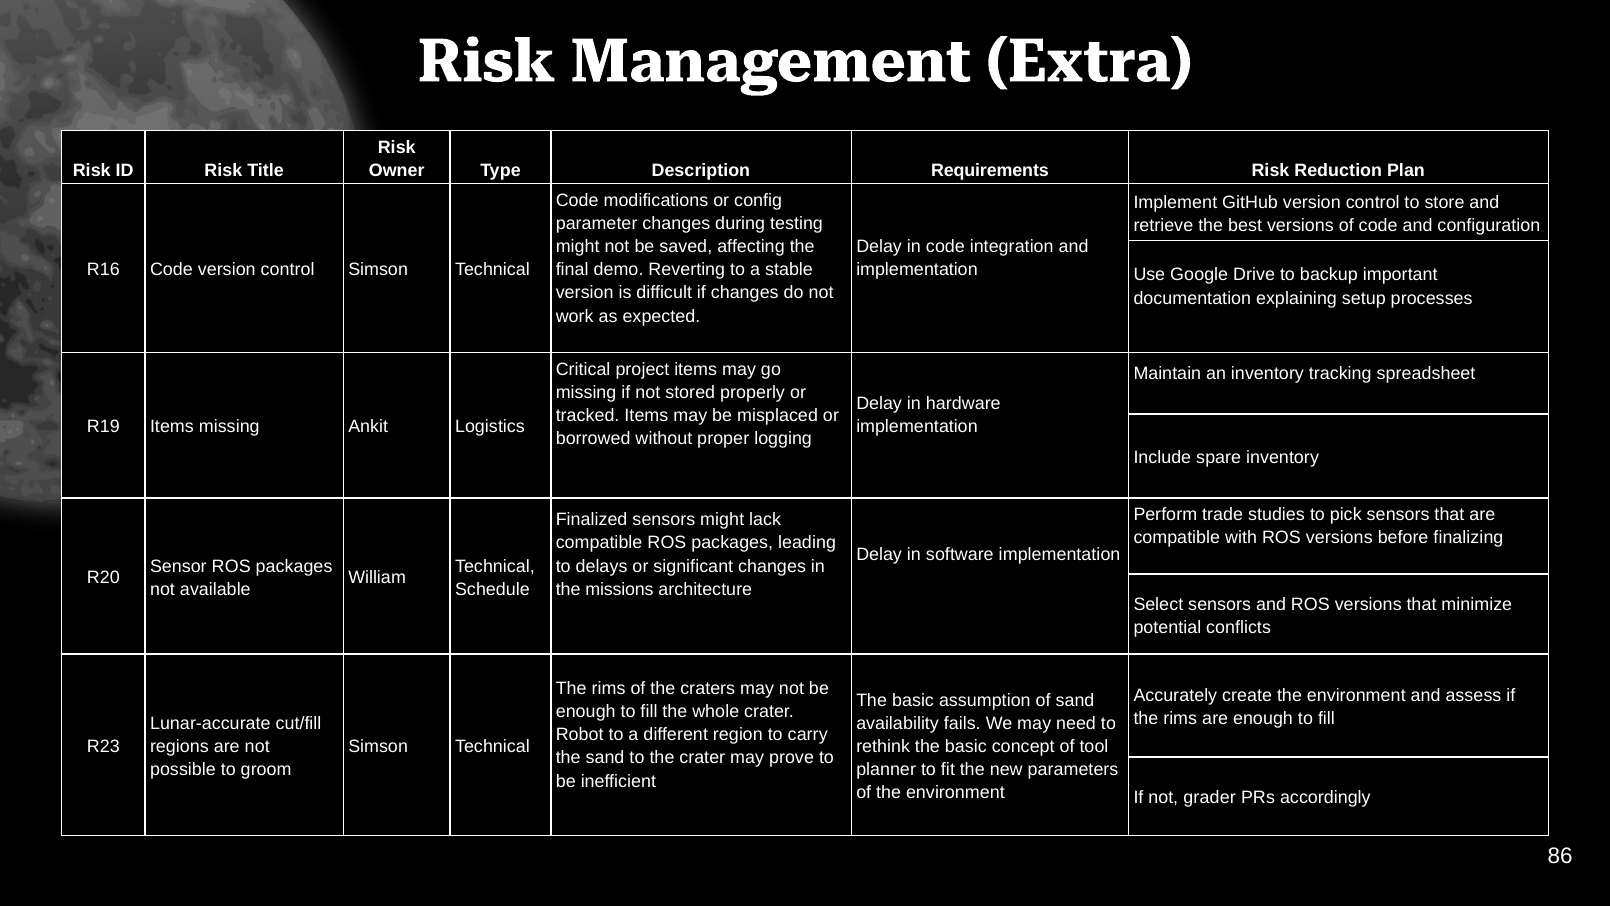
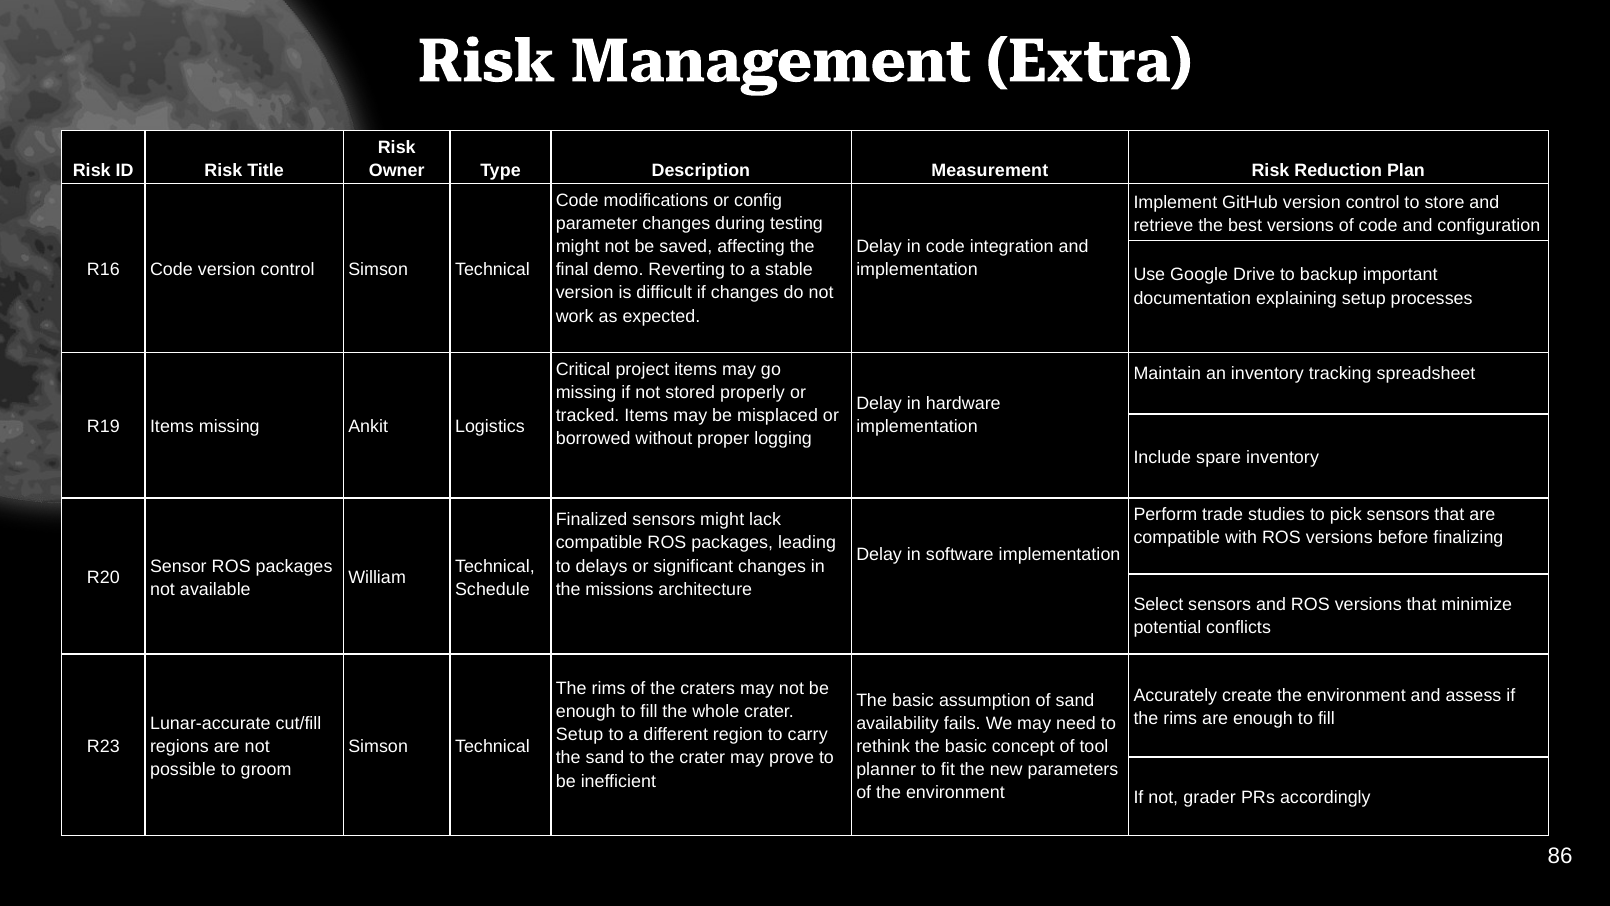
Requirements: Requirements -> Measurement (990, 171)
Robot: Robot -> Setup (580, 735)
